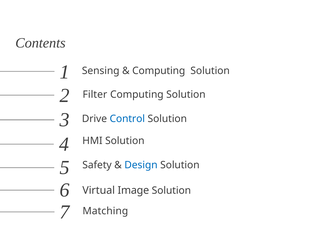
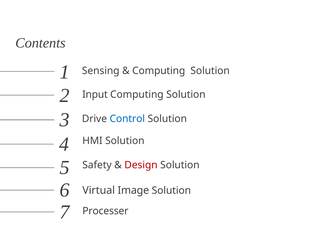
Filter: Filter -> Input (95, 94)
Design colour: blue -> red (141, 165)
Matching: Matching -> Processer (105, 211)
